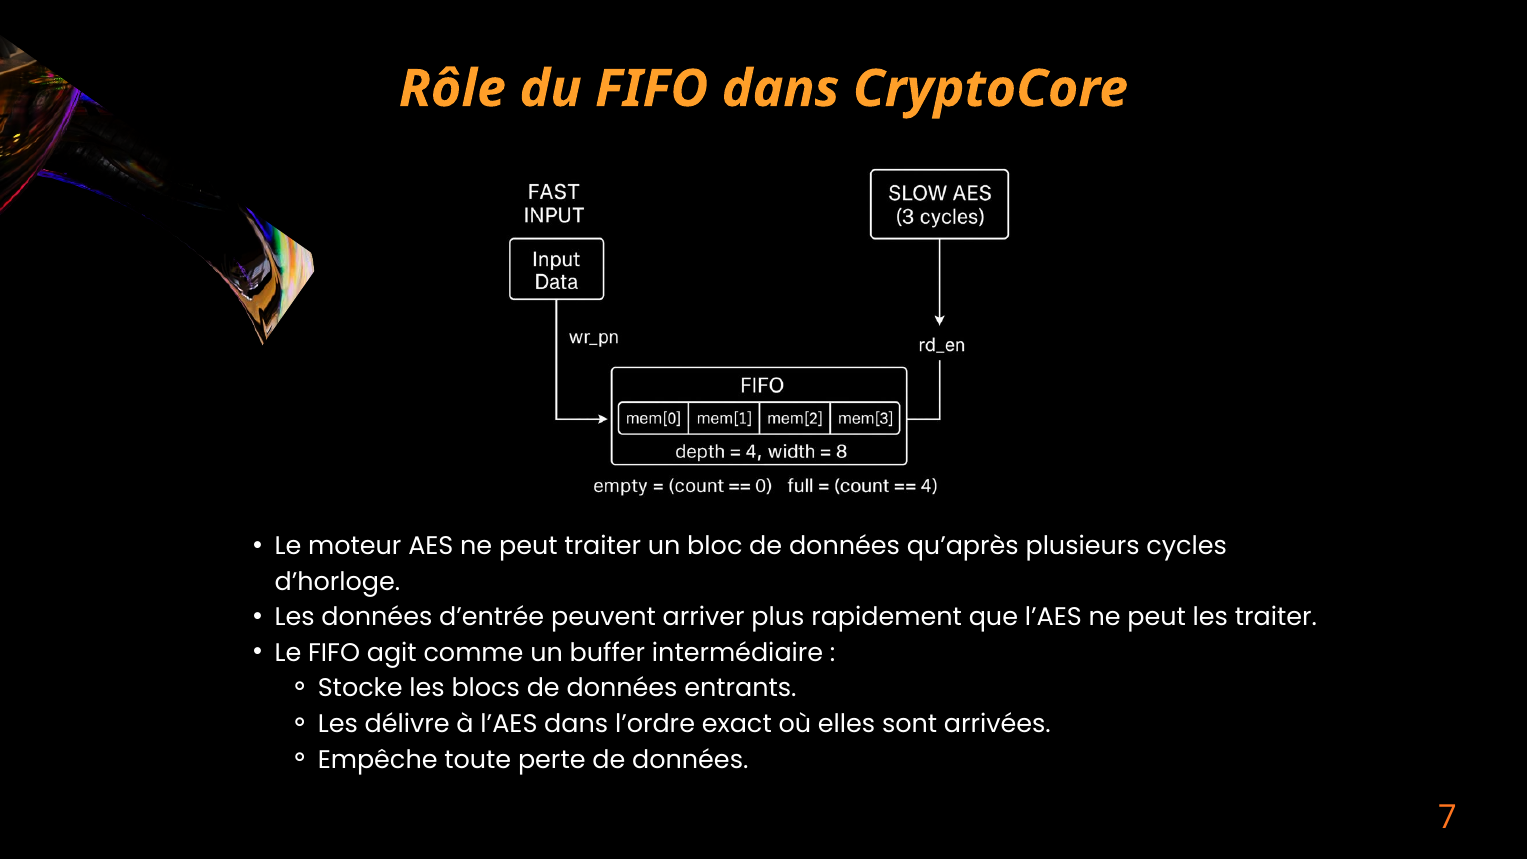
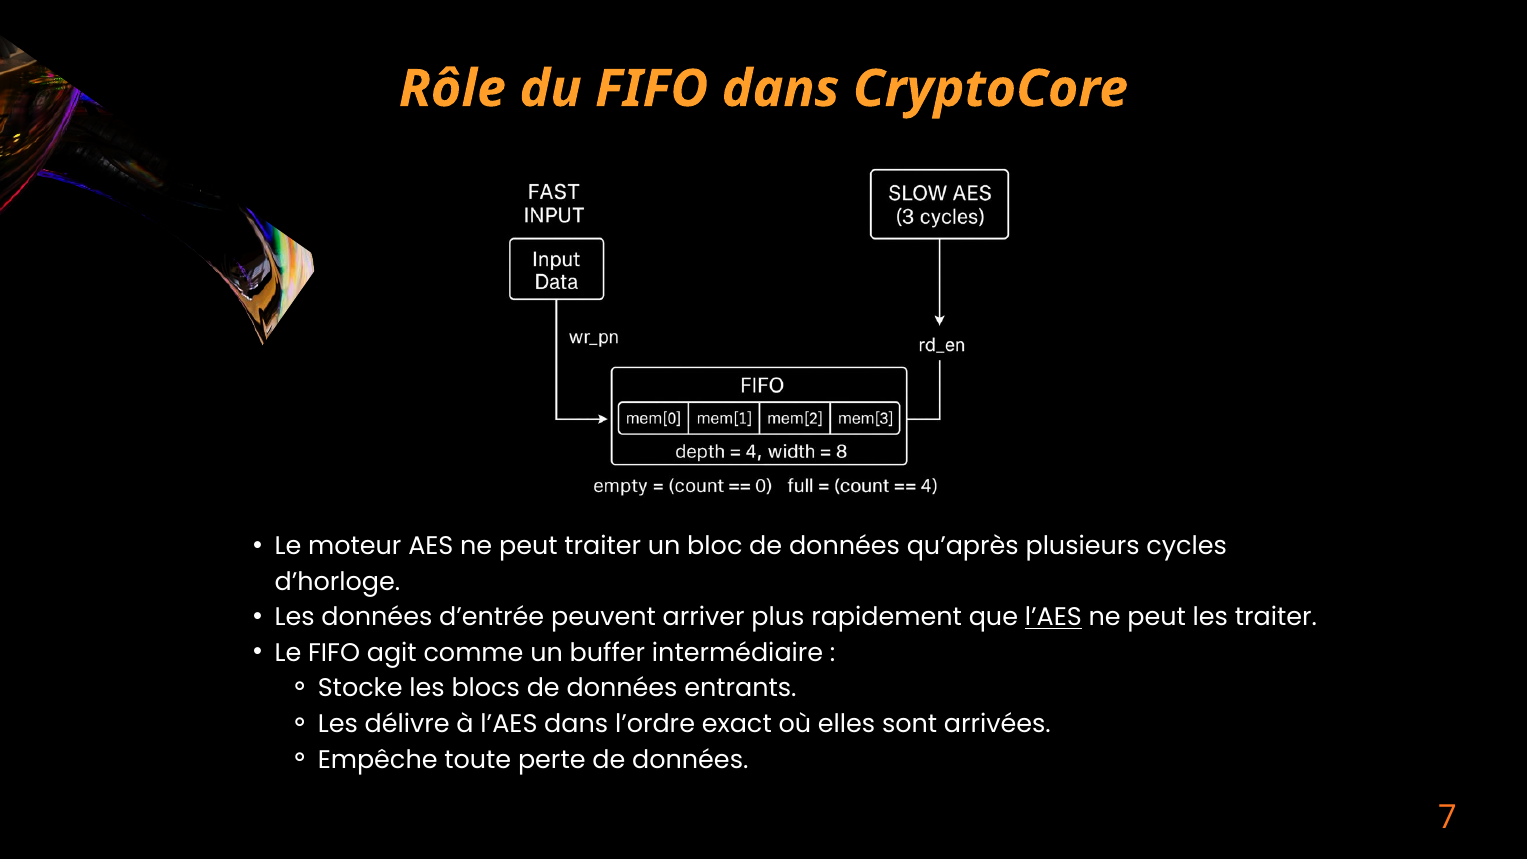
l’AES underline: none -> present (1053, 617)
